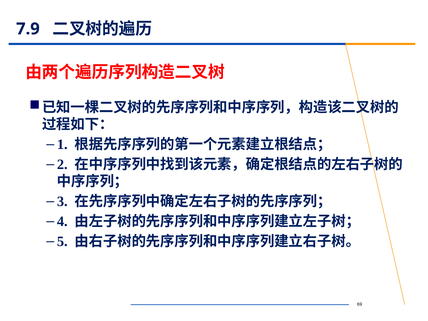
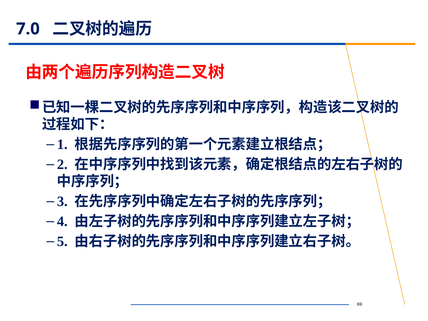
7.9: 7.9 -> 7.0 (28, 29)
